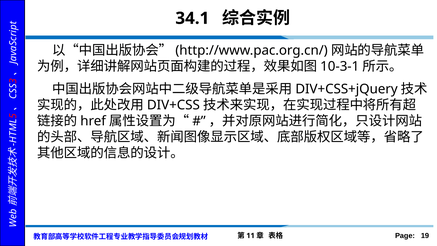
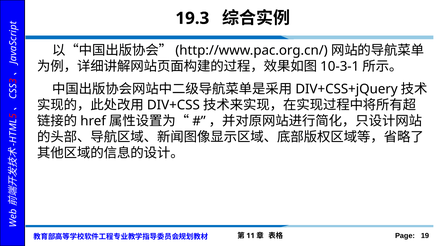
34.1: 34.1 -> 19.3 (192, 18)
